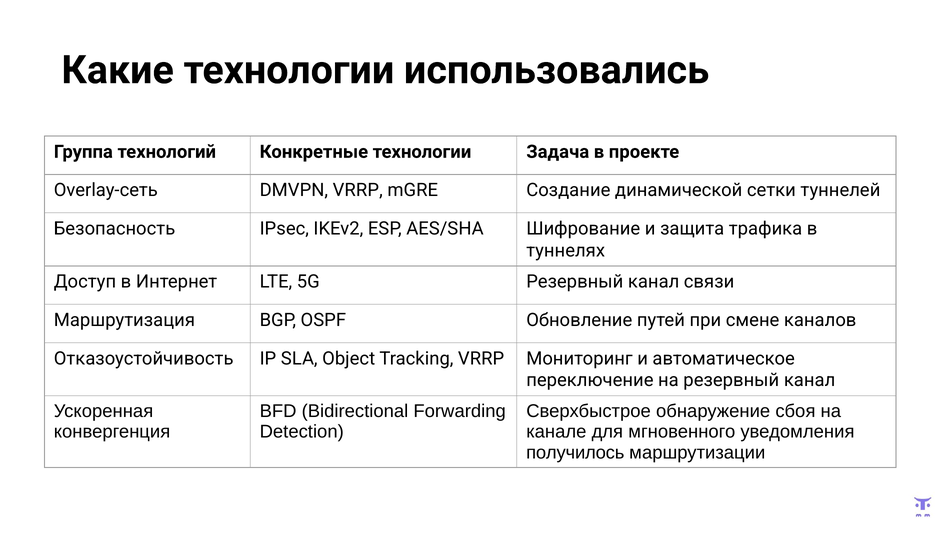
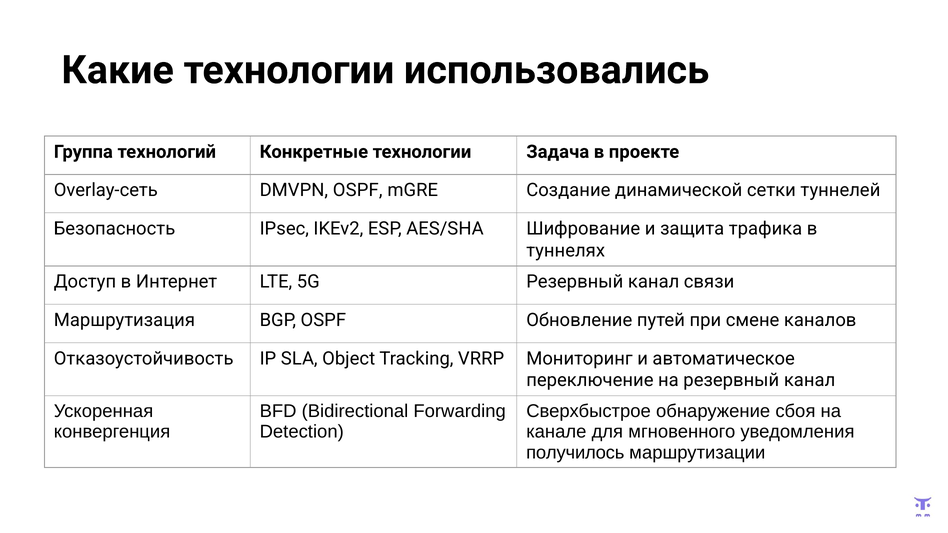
DMVPN VRRP: VRRP -> OSPF (358, 190)
